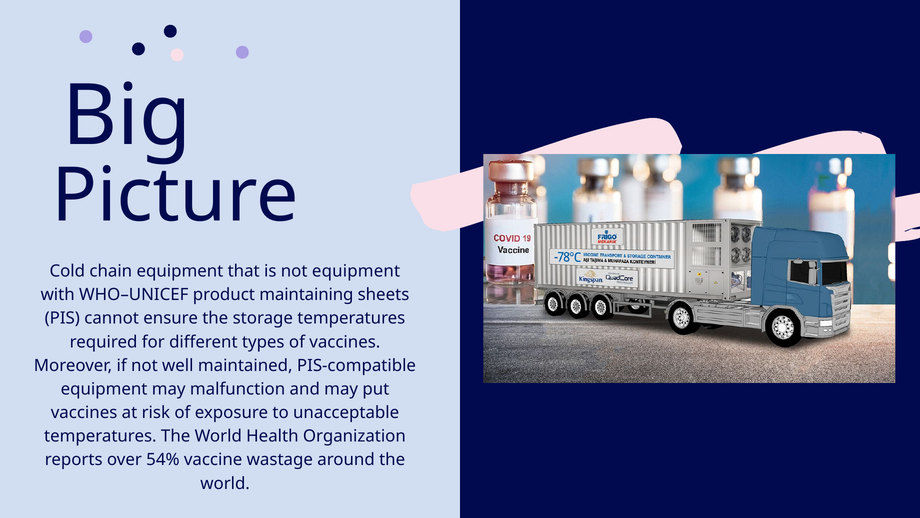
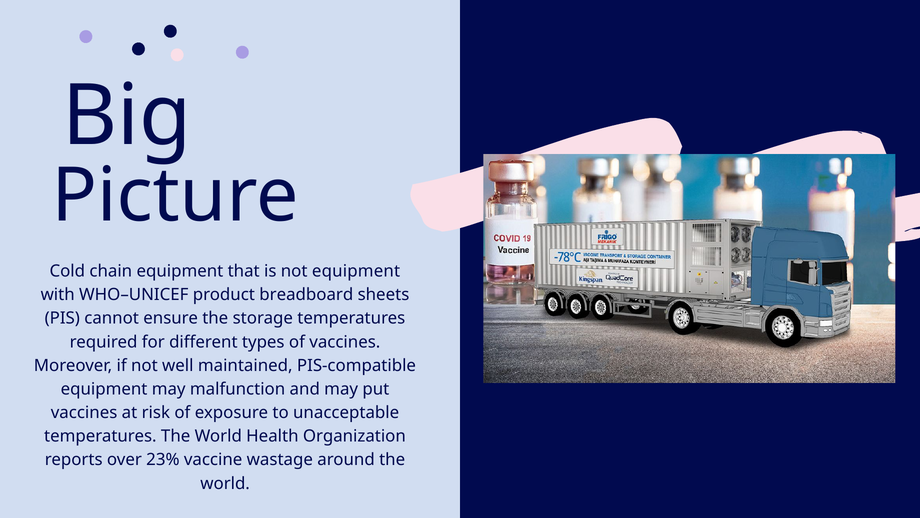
maintaining: maintaining -> breadboard (306, 295)
54%: 54% -> 23% (163, 459)
